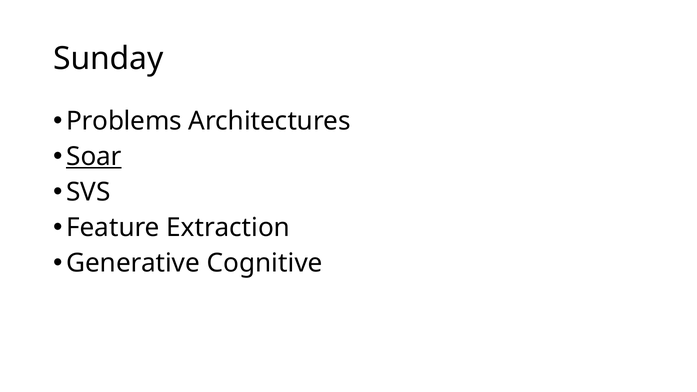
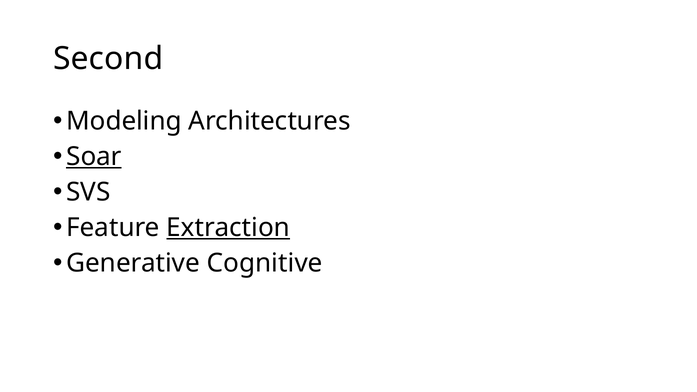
Sunday: Sunday -> Second (108, 59)
Problems: Problems -> Modeling (124, 121)
Extraction underline: none -> present (228, 227)
